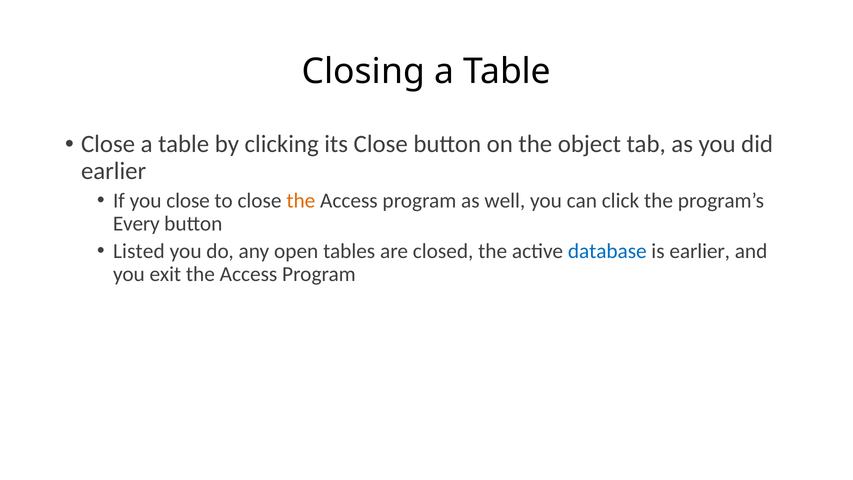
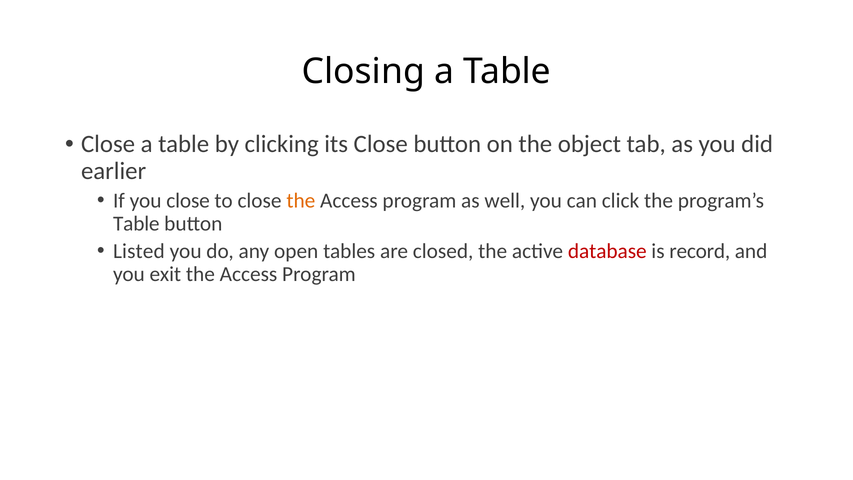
Every: Every -> Table (136, 224)
database colour: blue -> red (607, 251)
is earlier: earlier -> record (700, 251)
